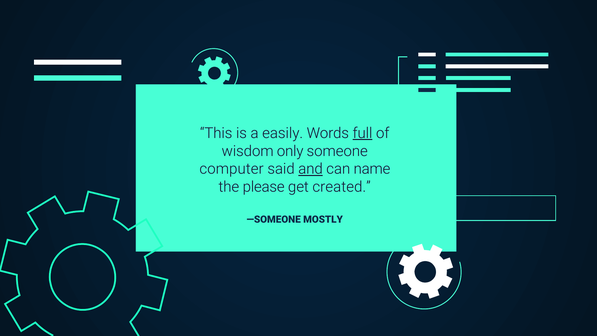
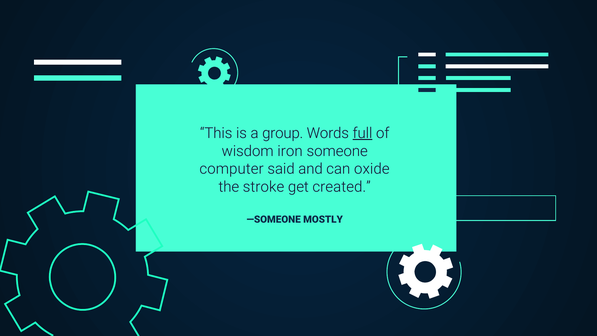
easily: easily -> group (283, 133)
only: only -> iron (290, 151)
and underline: present -> none (311, 169)
name: name -> oxide (372, 169)
please: please -> stroke (263, 187)
